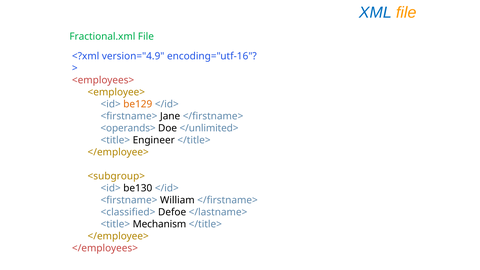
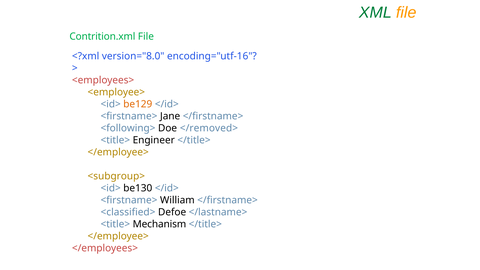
XML colour: blue -> green (375, 12)
Fractional.xml: Fractional.xml -> Contrition.xml (102, 37)
version="4.9: version="4.9 -> version="8.0 (133, 56)
<operands>: <operands> -> <following> (128, 128)
</unlimited>: </unlimited> -> </removed> (209, 128)
